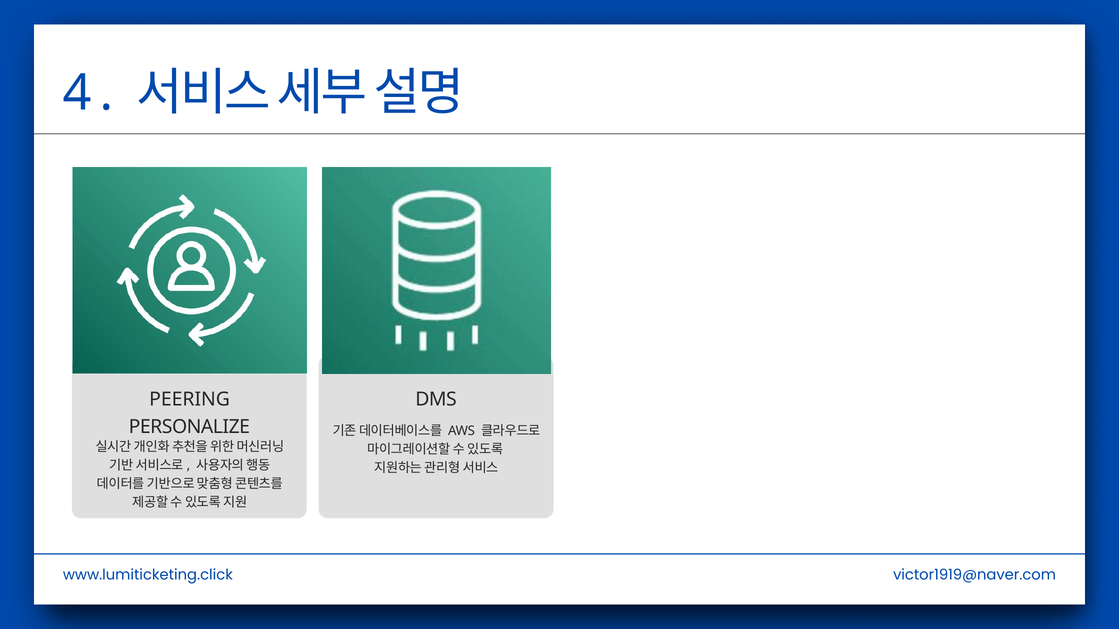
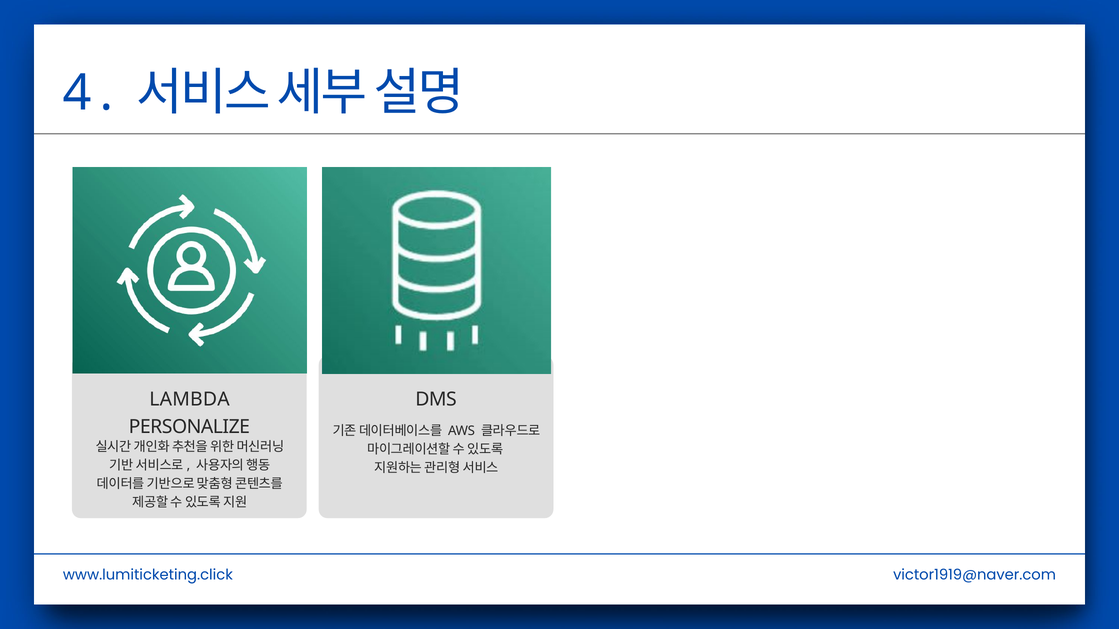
PEERING: PEERING -> LAMBDA (189, 400)
